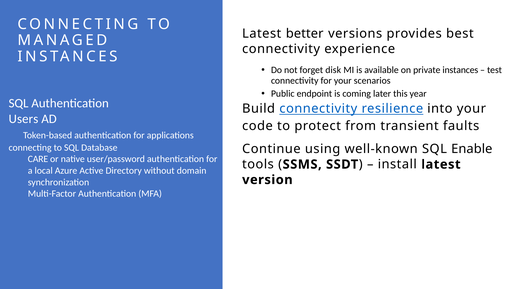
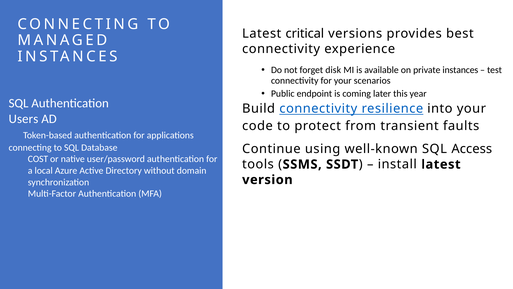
better: better -> critical (305, 34)
Enable: Enable -> Access (472, 149)
CARE: CARE -> COST (38, 159)
